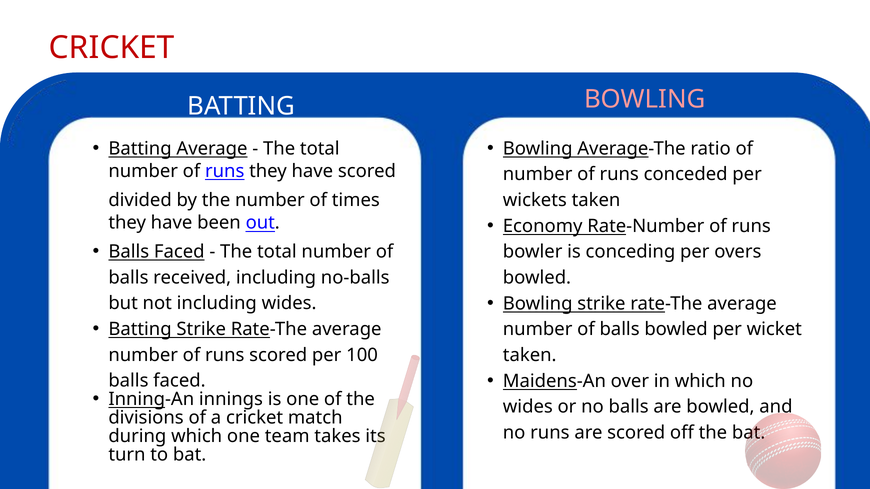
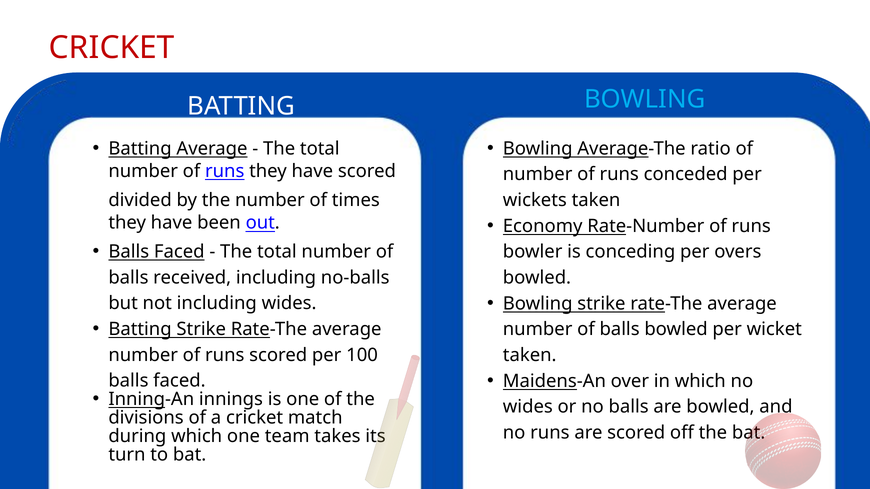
BOWLING colour: pink -> light blue (645, 100)
